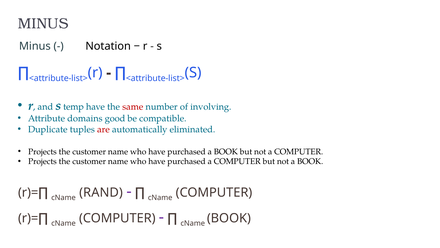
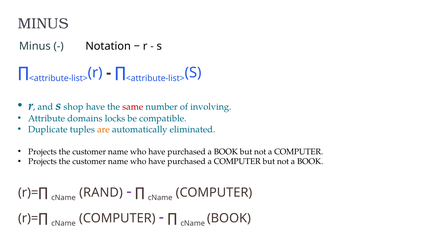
temp: temp -> shop (73, 106)
good: good -> locks (115, 118)
are colour: red -> orange (103, 129)
